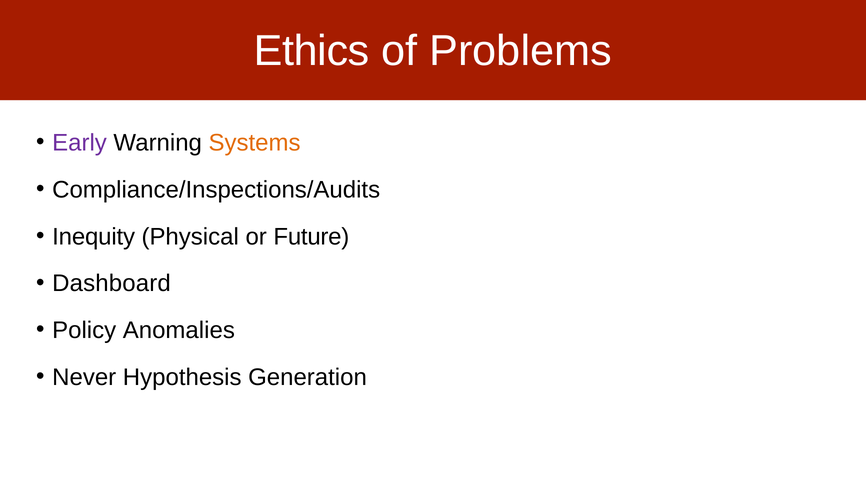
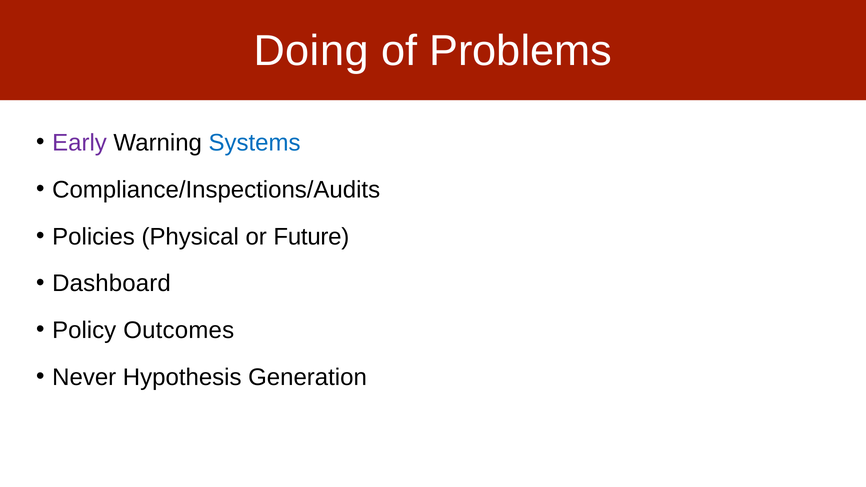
Ethics: Ethics -> Doing (311, 51)
Systems colour: orange -> blue (255, 143)
Inequity: Inequity -> Policies (94, 237)
Anomalies: Anomalies -> Outcomes (179, 330)
